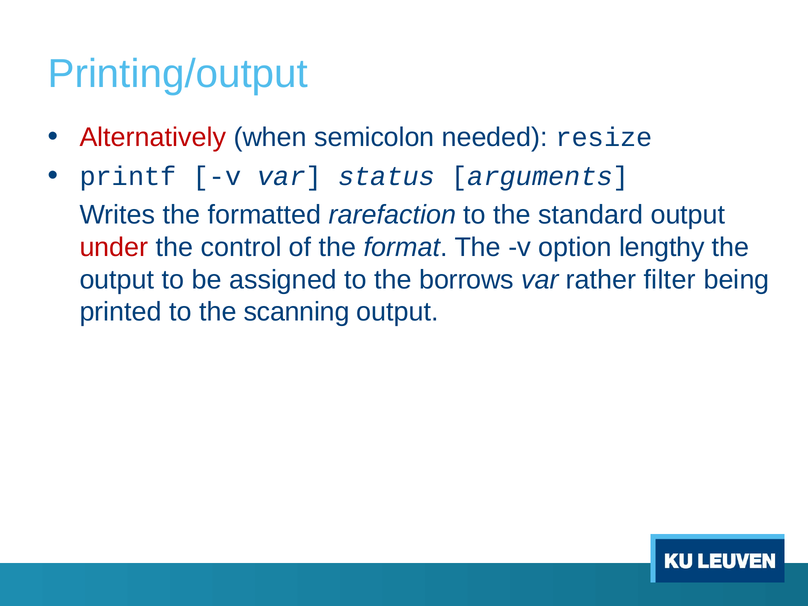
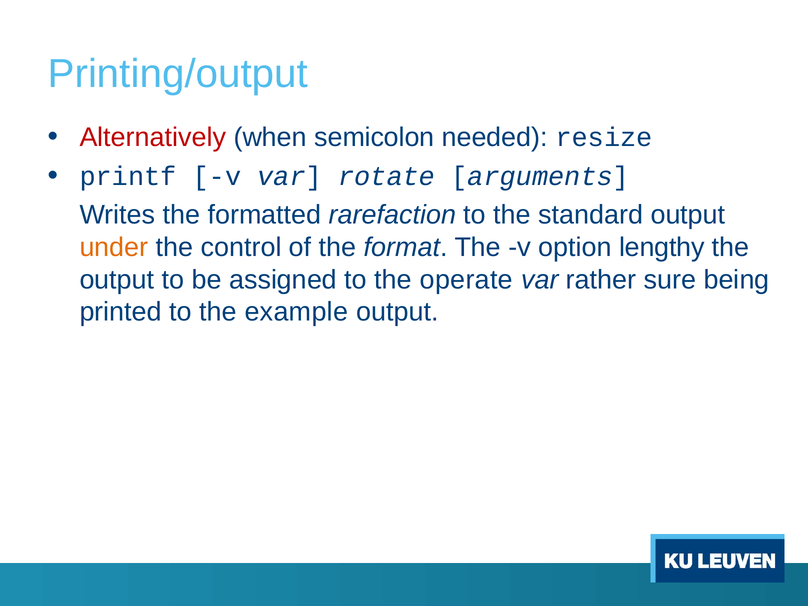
status: status -> rotate (387, 176)
under colour: red -> orange (114, 247)
borrows: borrows -> operate (466, 280)
filter: filter -> sure (670, 280)
scanning: scanning -> example (296, 312)
